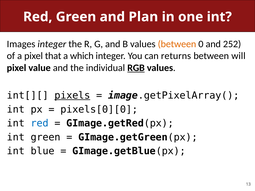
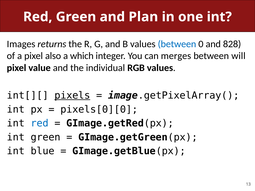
Images integer: integer -> returns (52, 44)
between colour: orange -> blue (177, 44)
252: 252 -> 828 (232, 44)
that: that -> also (53, 56)
returns: returns -> merges (176, 56)
RGB underline: present -> none (136, 68)
